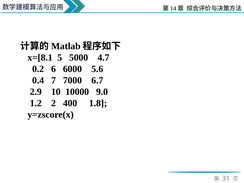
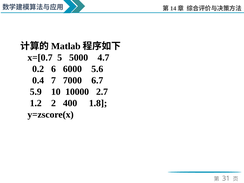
x=[8.1: x=[8.1 -> x=[0.7 (40, 58)
2.9: 2.9 -> 5.9 (36, 92)
9.0: 9.0 -> 2.7 (102, 92)
